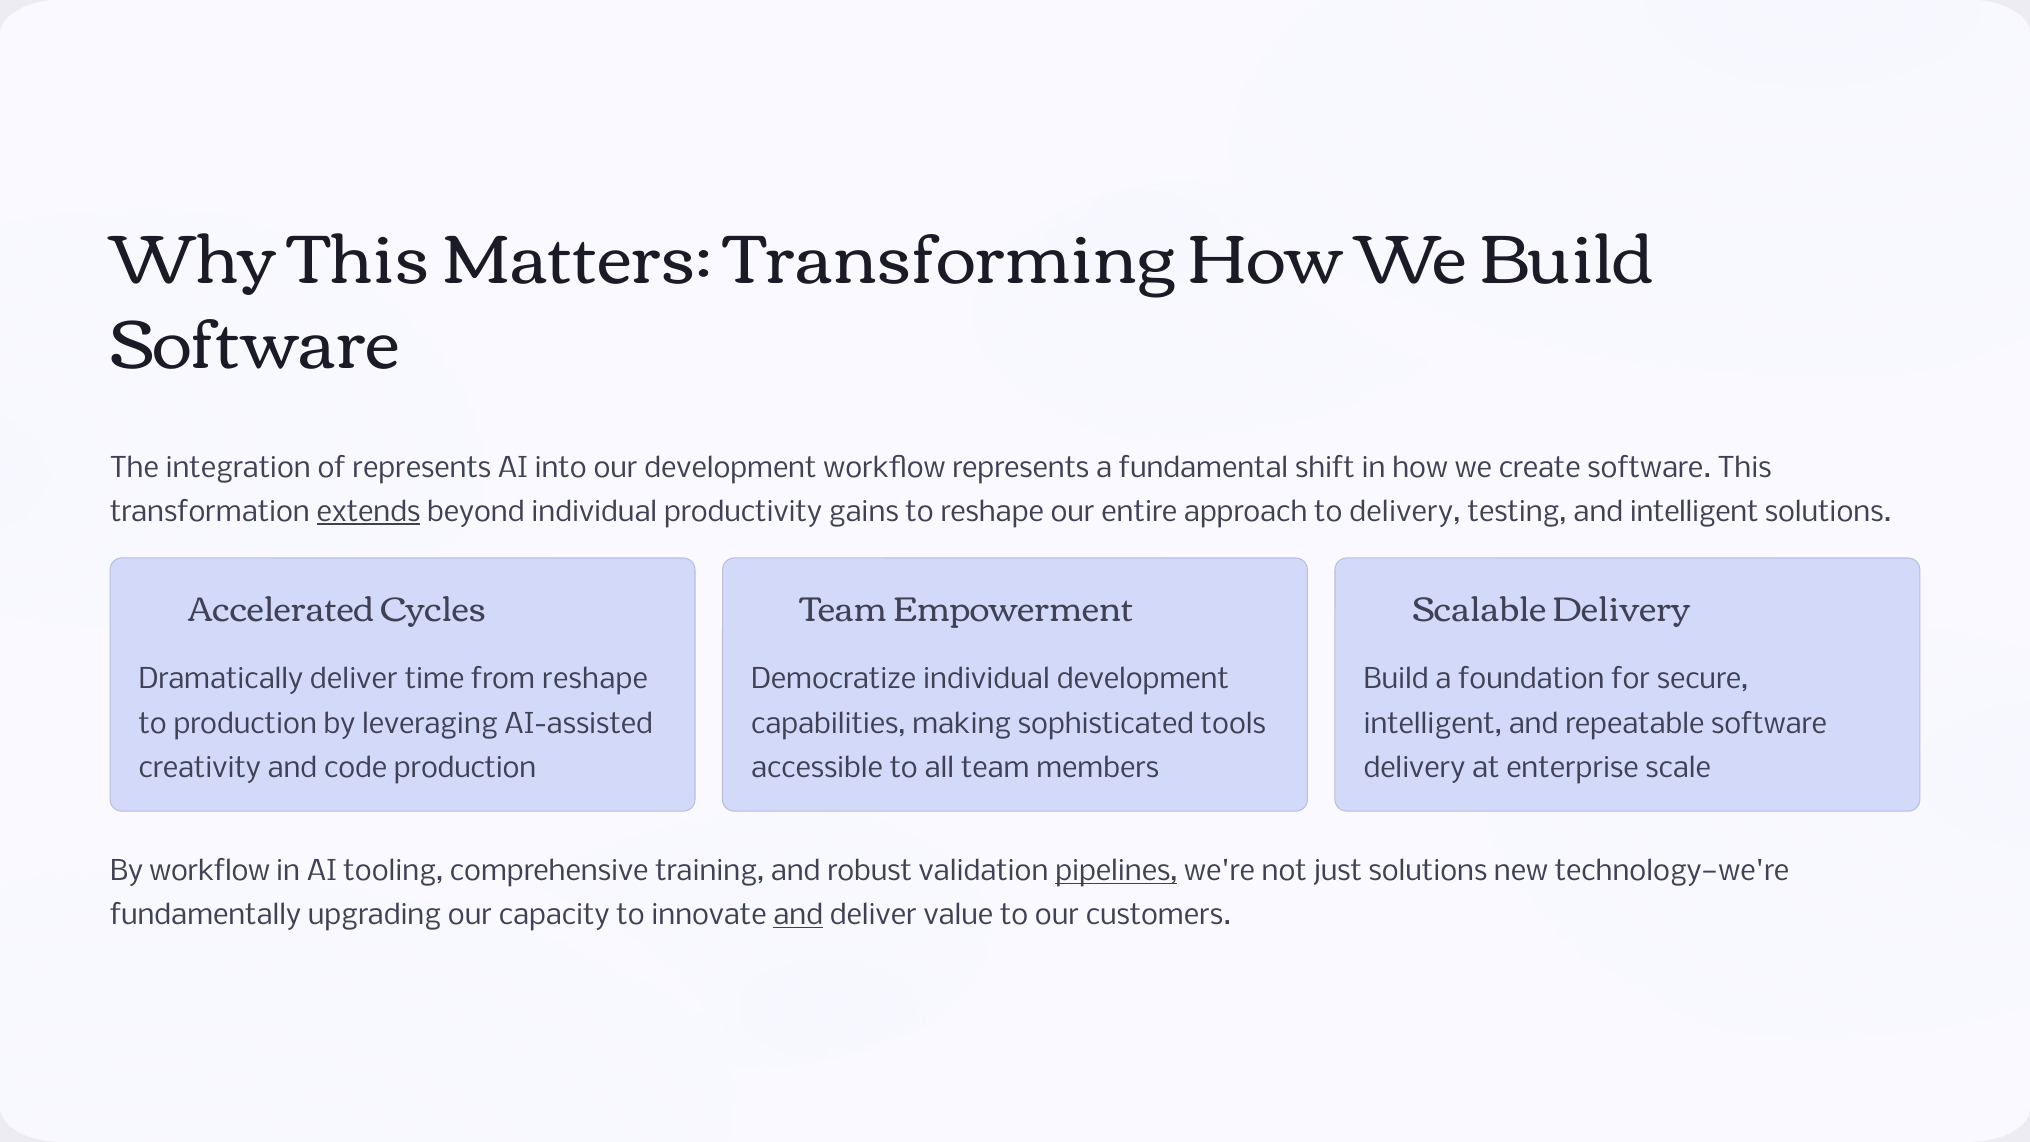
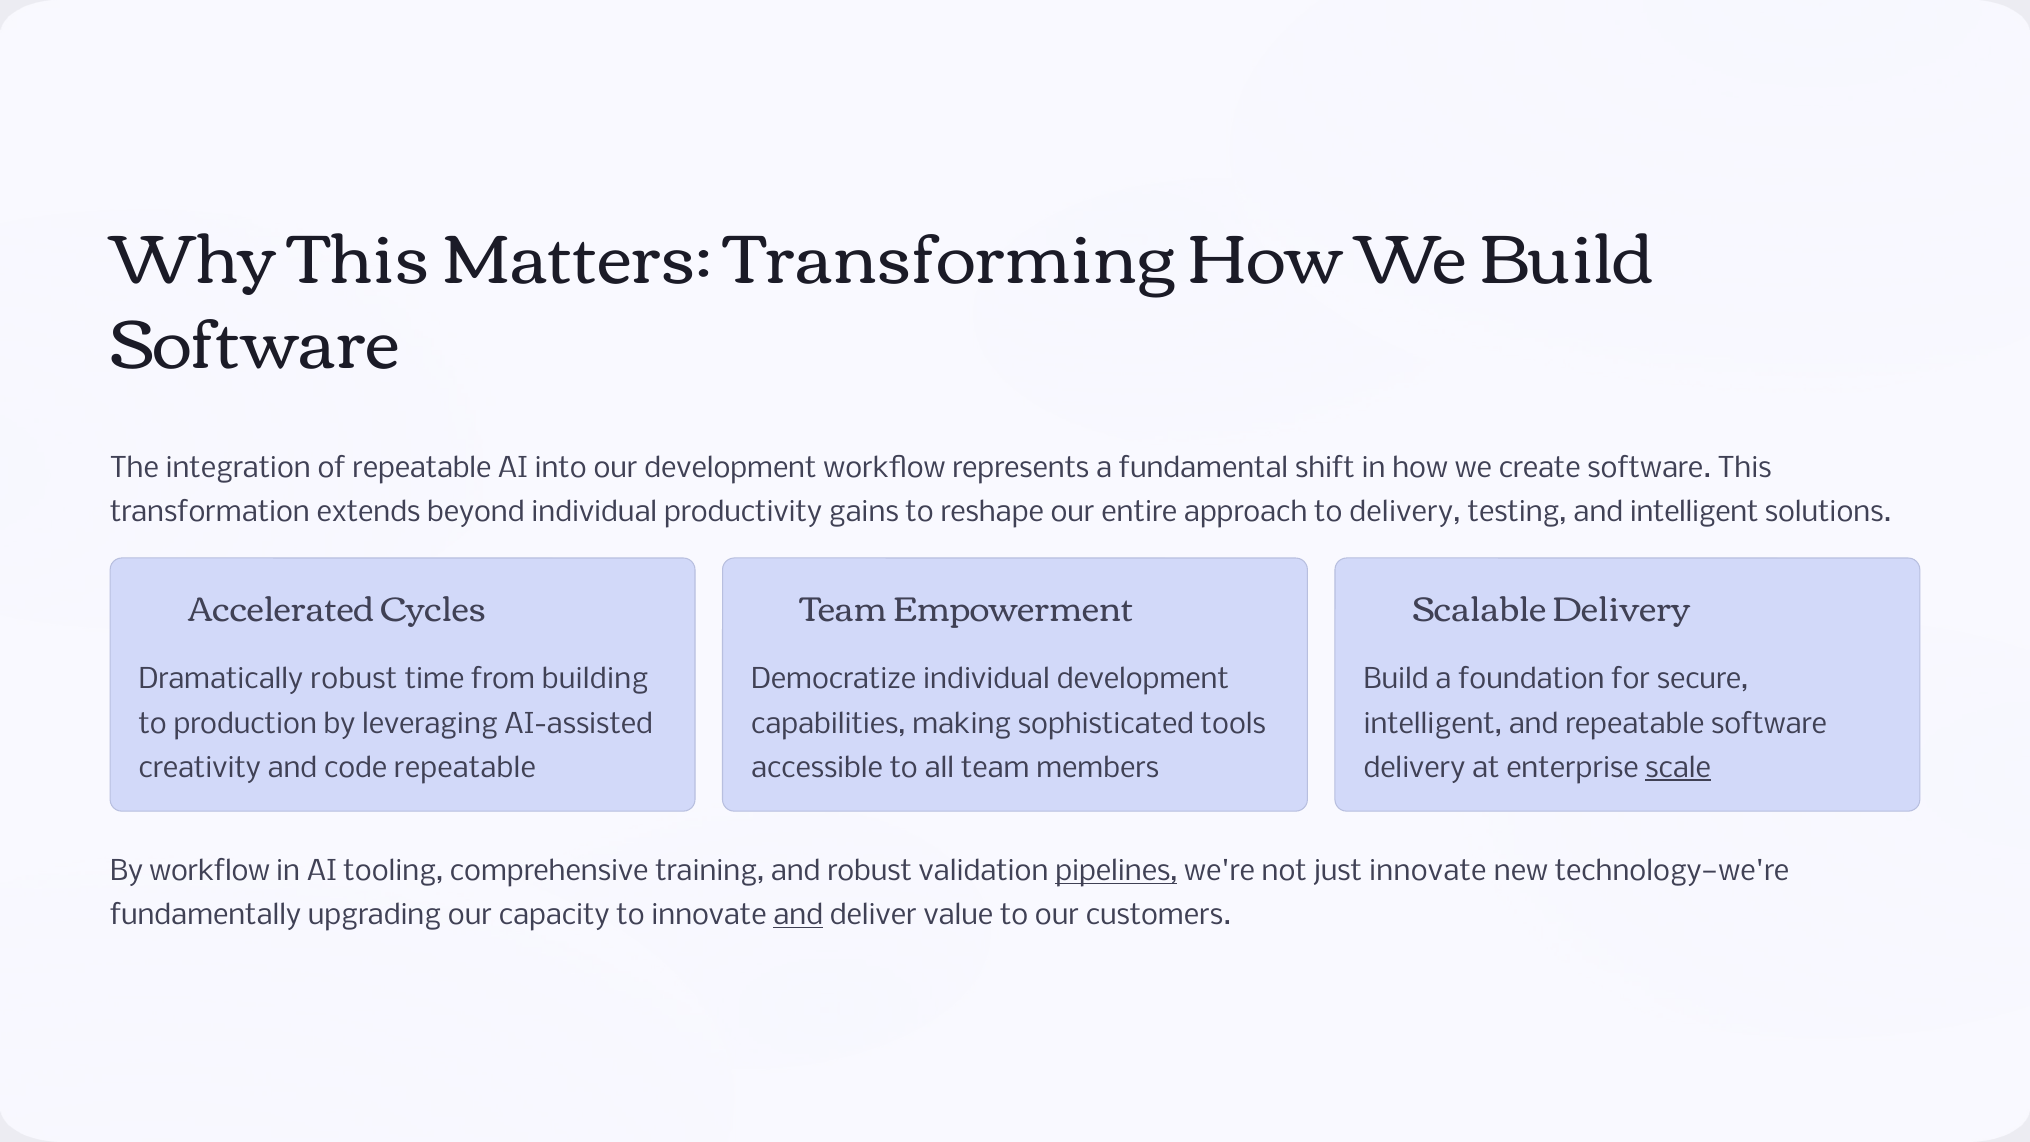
of represents: represents -> repeatable (422, 468)
extends underline: present -> none (368, 512)
Dramatically deliver: deliver -> robust (354, 680)
from reshape: reshape -> building (595, 680)
code production: production -> repeatable (465, 768)
scale underline: none -> present (1678, 768)
just solutions: solutions -> innovate (1428, 872)
